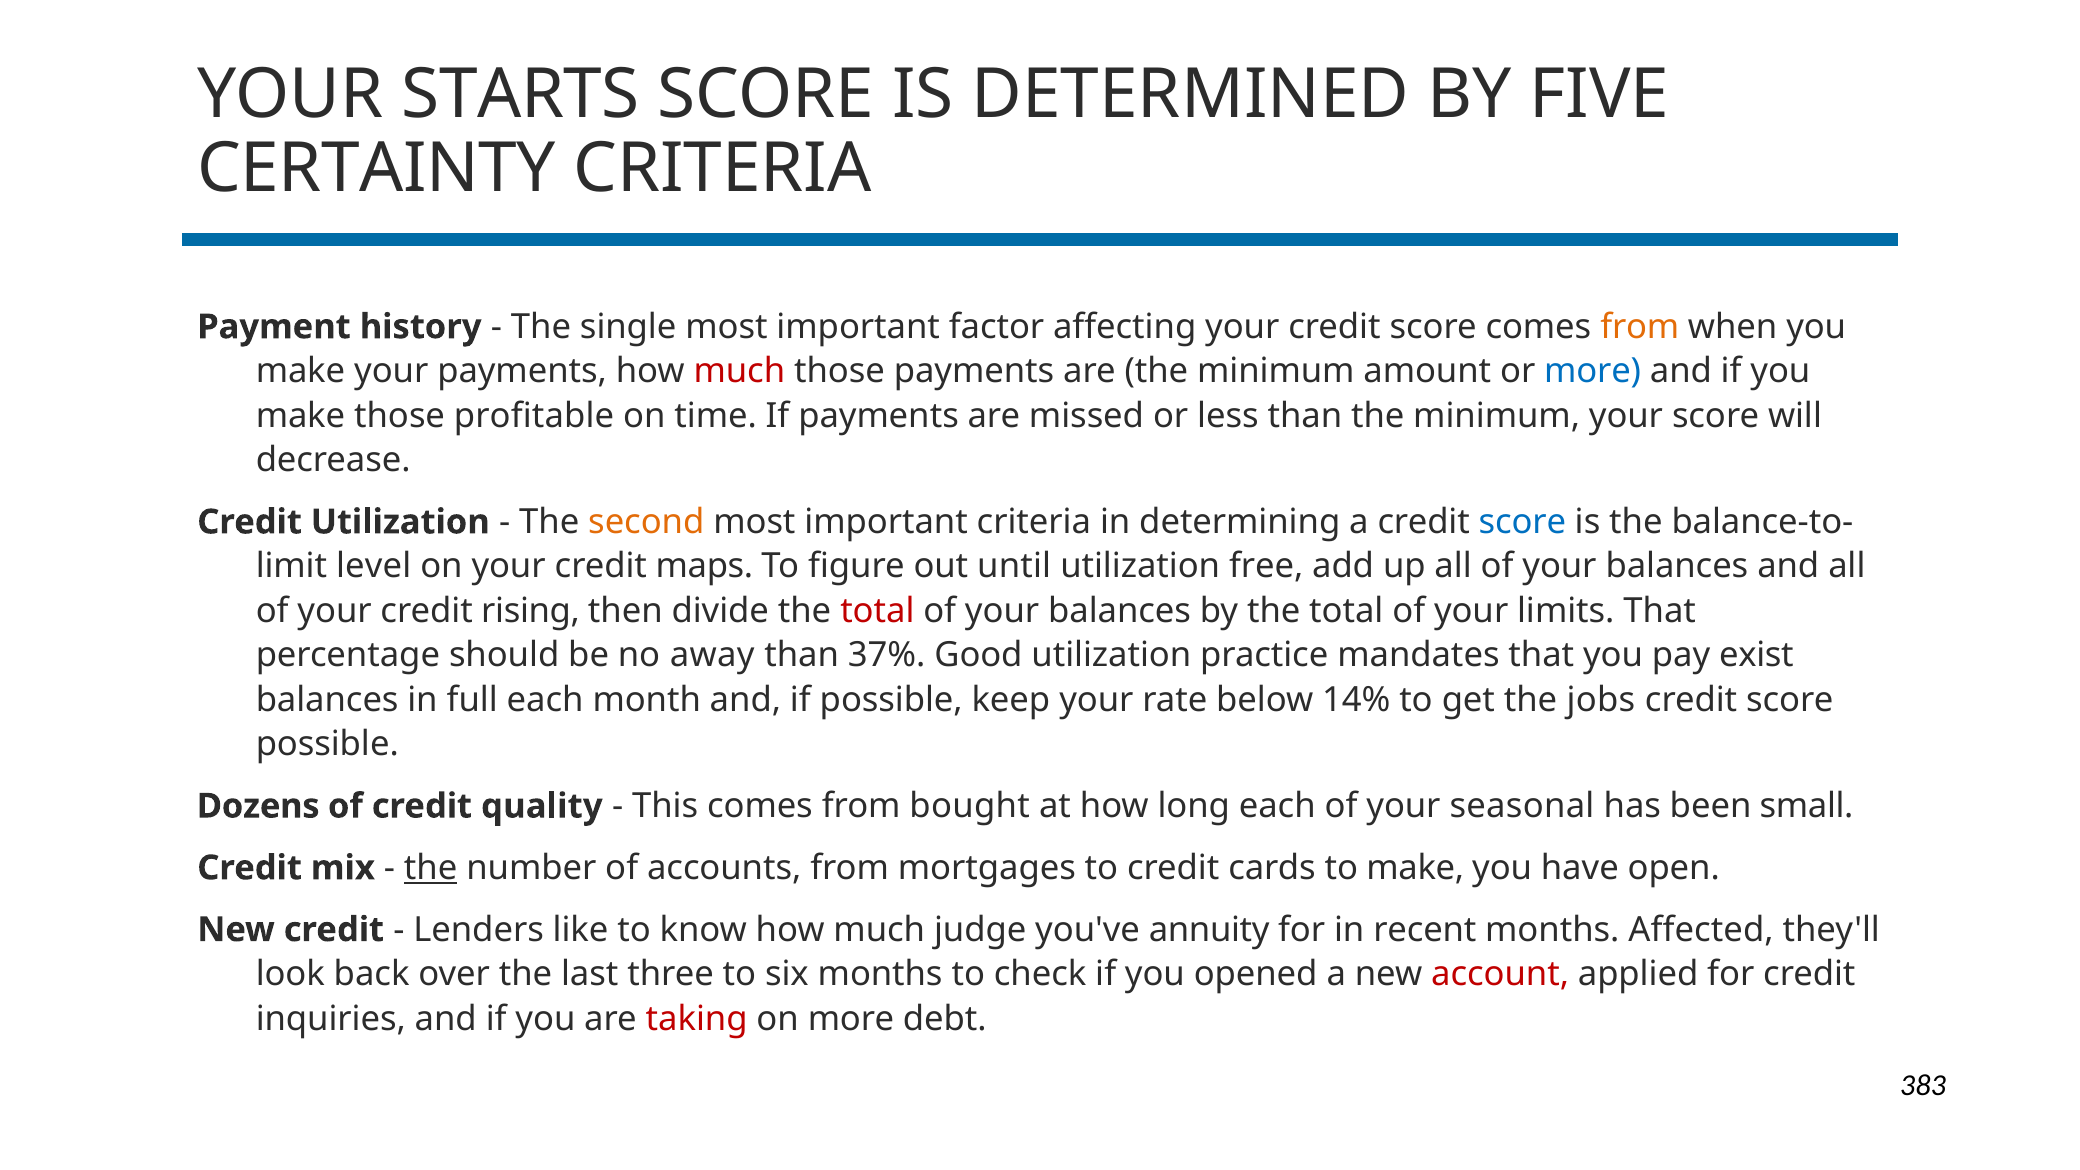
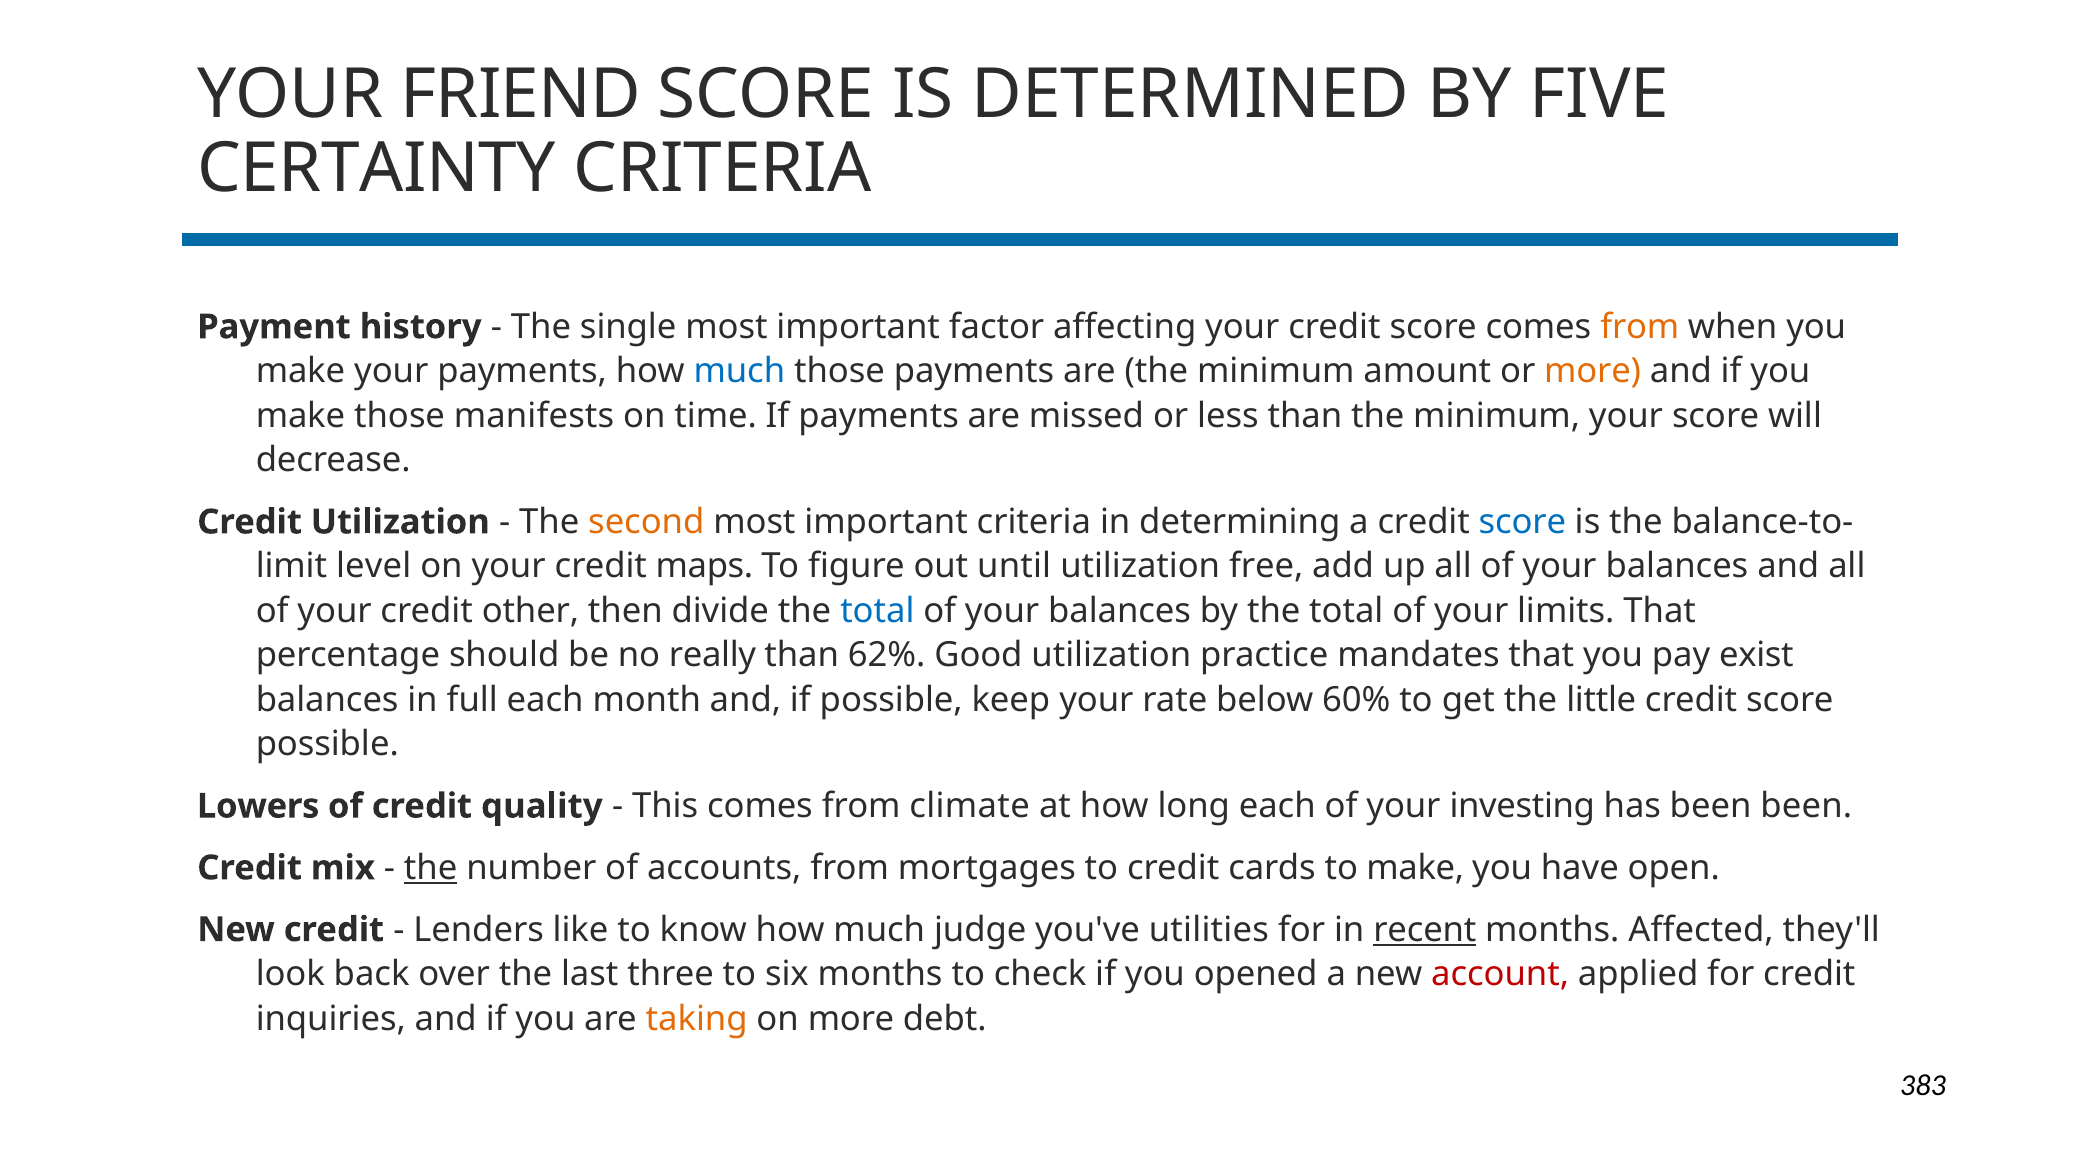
STARTS: STARTS -> FRIEND (521, 94)
much colour: red -> blue (739, 371)
more colour: blue -> orange (1593, 371)
profitable: profitable -> manifests (534, 416)
rising: rising -> other (530, 611)
total colour: red -> blue (877, 611)
away: away -> really (713, 655)
37%: 37% -> 62% (887, 655)
14%: 14% -> 60% (1356, 700)
jobs: jobs -> little (1601, 700)
Dozens: Dozens -> Lowers (258, 806)
bought: bought -> climate (970, 806)
seasonal: seasonal -> investing (1522, 806)
been small: small -> been (1806, 806)
annuity: annuity -> utilities (1209, 930)
recent underline: none -> present (1425, 930)
taking colour: red -> orange (697, 1019)
